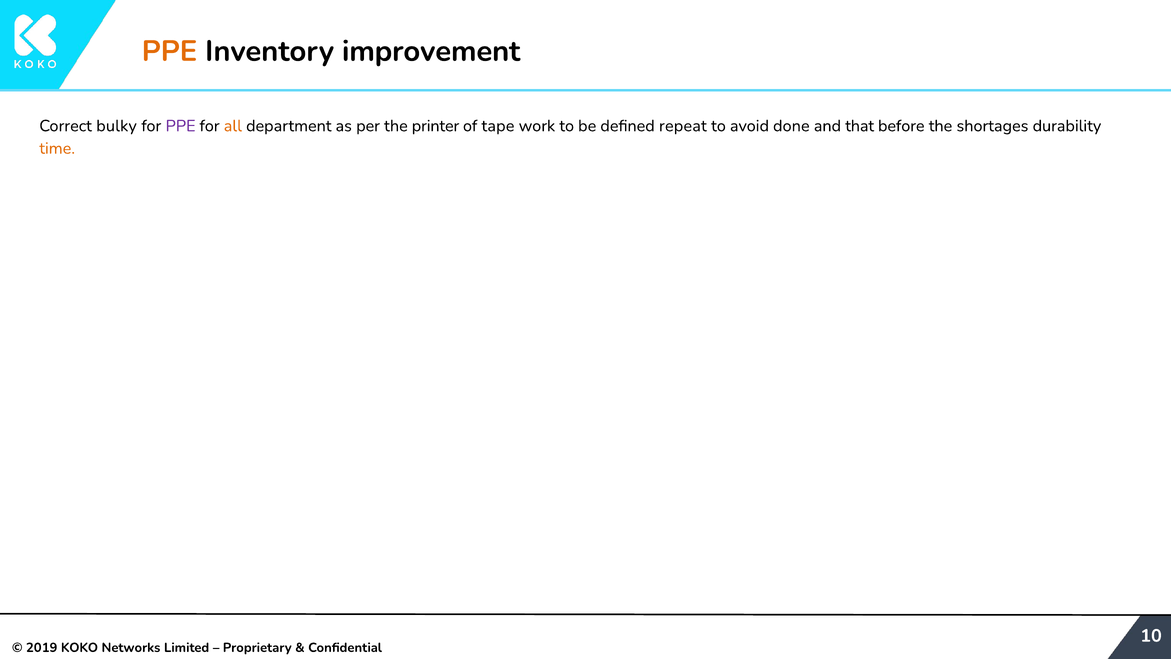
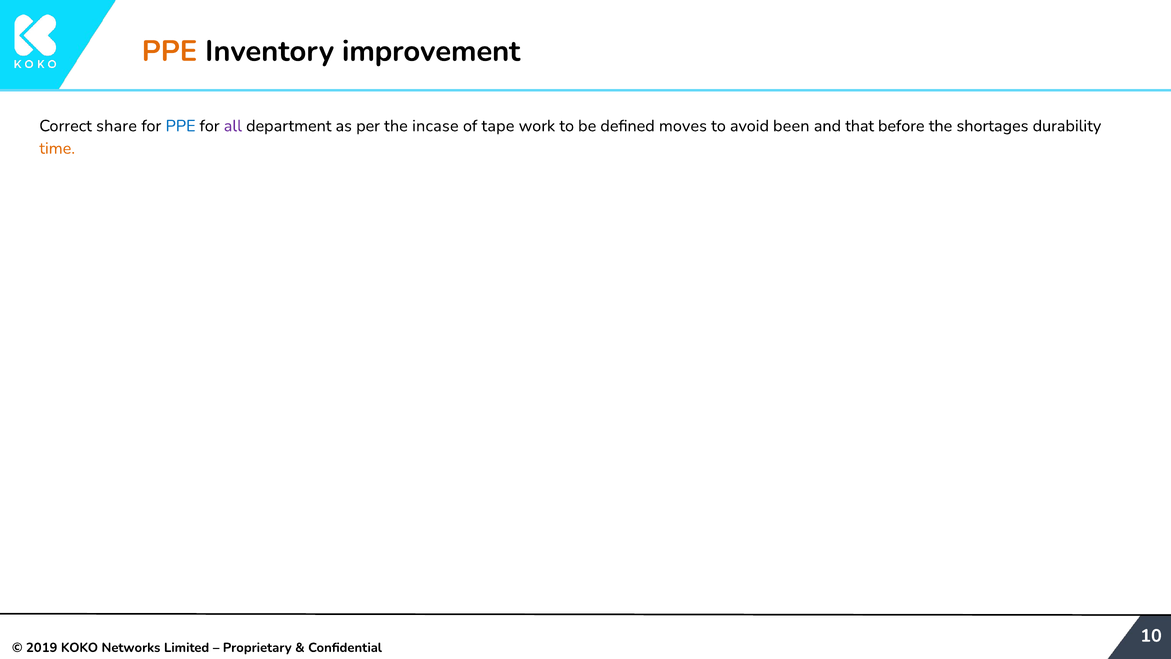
bulky: bulky -> share (117, 126)
PPE colour: purple -> blue (181, 126)
all colour: orange -> purple (233, 126)
printer: printer -> incase (435, 126)
repeat: repeat -> moves (683, 126)
done: done -> been (791, 126)
